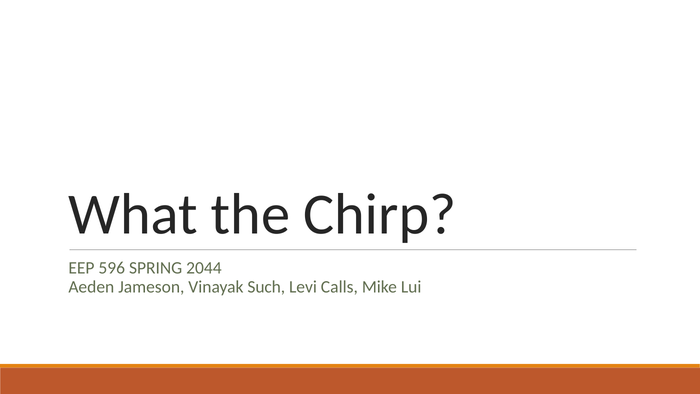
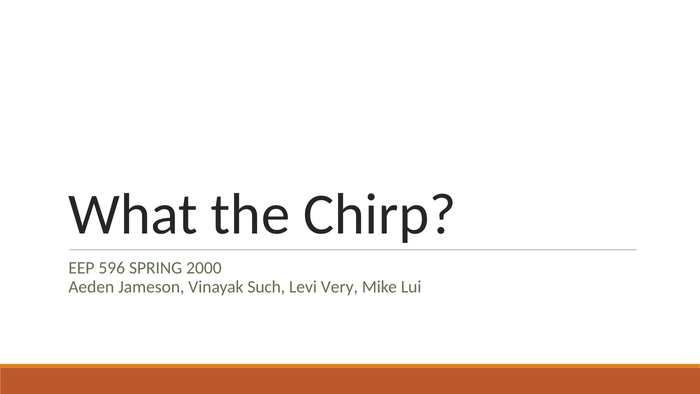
2044: 2044 -> 2000 (204, 268)
Calls: Calls -> Very (339, 287)
